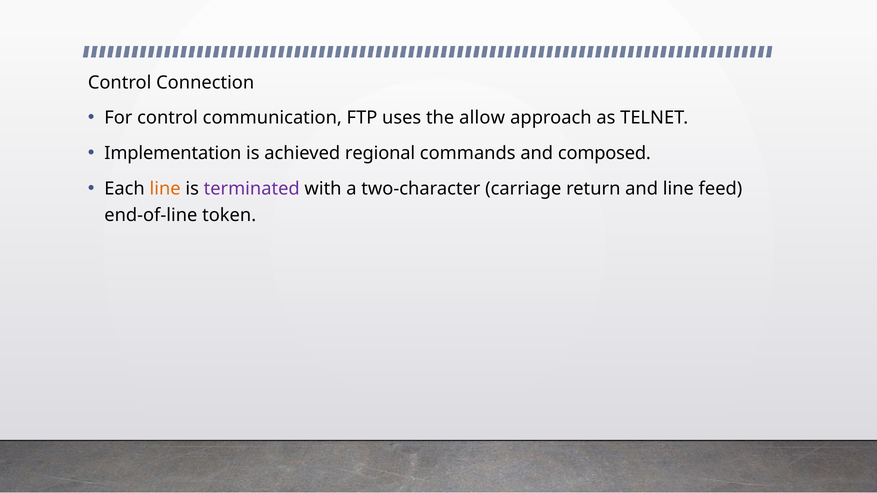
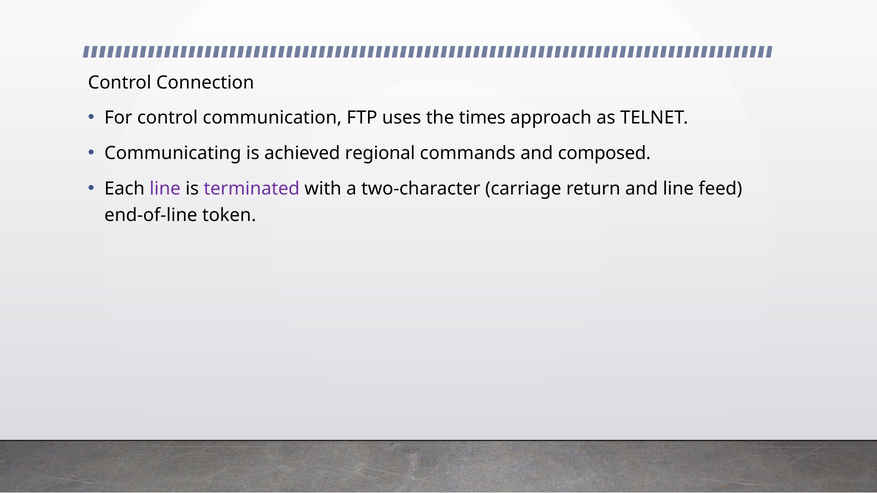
allow: allow -> times (482, 118)
Implementation: Implementation -> Communicating (173, 153)
line colour: orange -> purple (165, 189)
